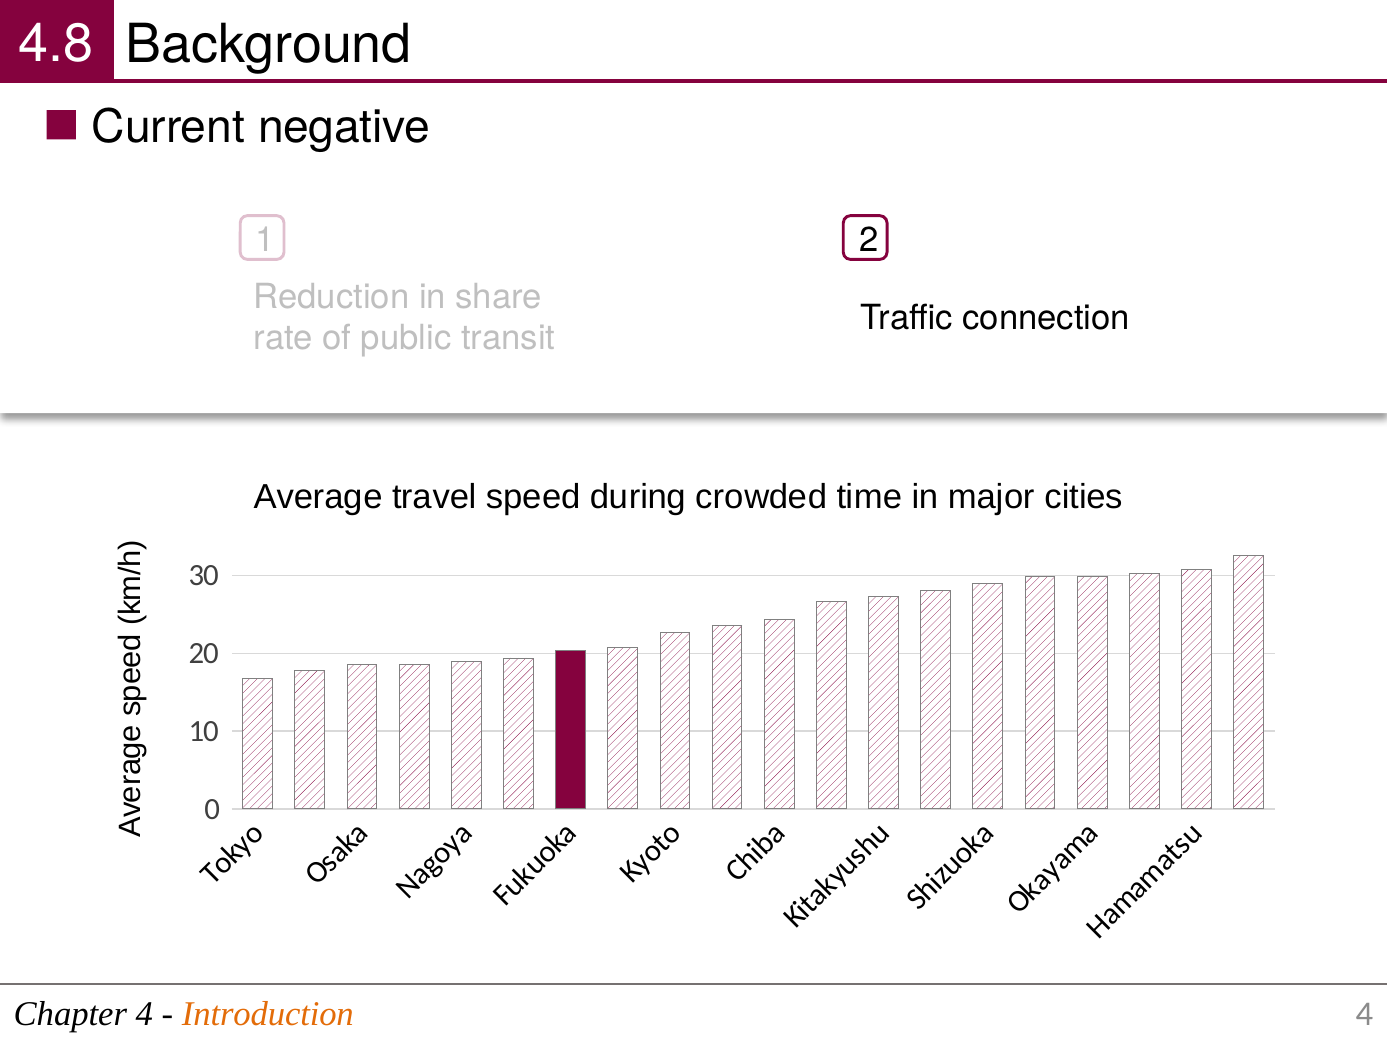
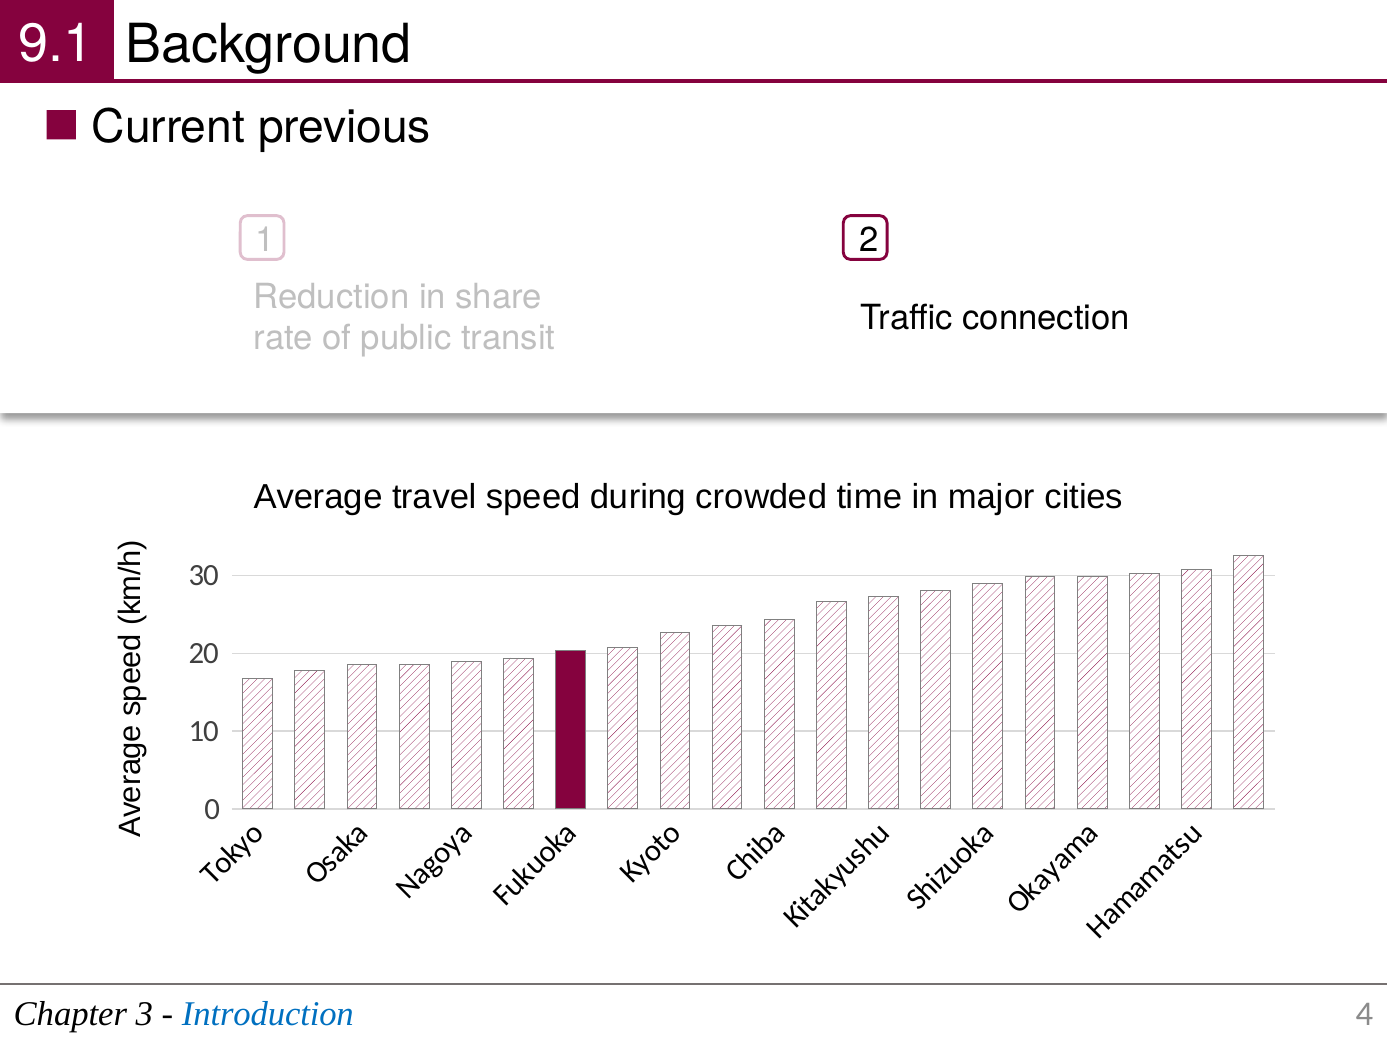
4.8: 4.8 -> 9.1 (56, 44)
negative: negative -> previous (344, 128)
Chapter 4: 4 -> 3 (144, 1014)
Introduction colour: orange -> blue (268, 1014)
